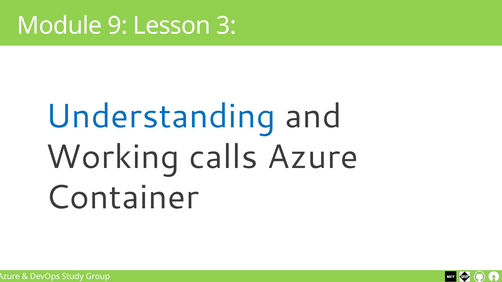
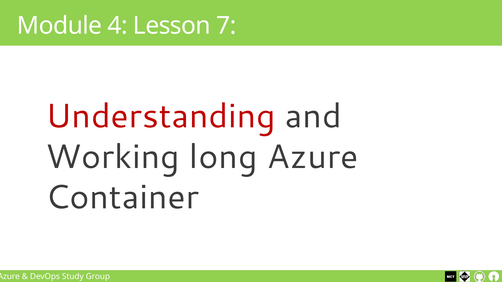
9: 9 -> 4 (118, 26)
3: 3 -> 7 (226, 26)
Understanding colour: blue -> red (161, 116)
calls: calls -> long (223, 157)
